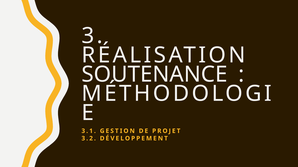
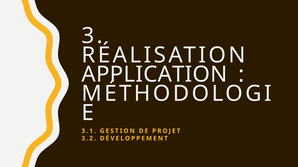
SOUTENANCE: SOUTENANCE -> APPLICATION (154, 75)
